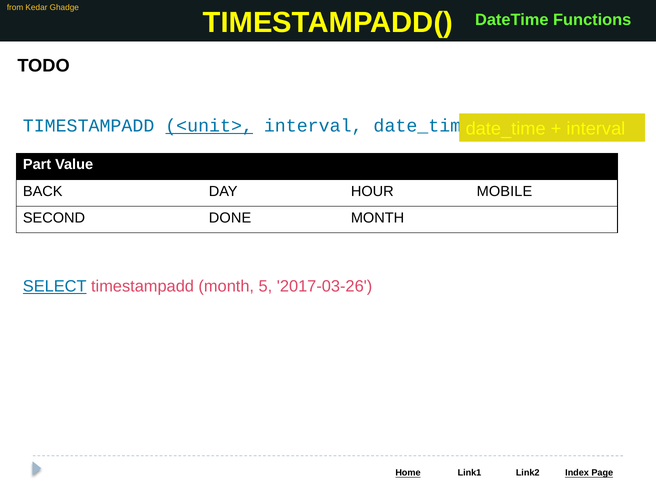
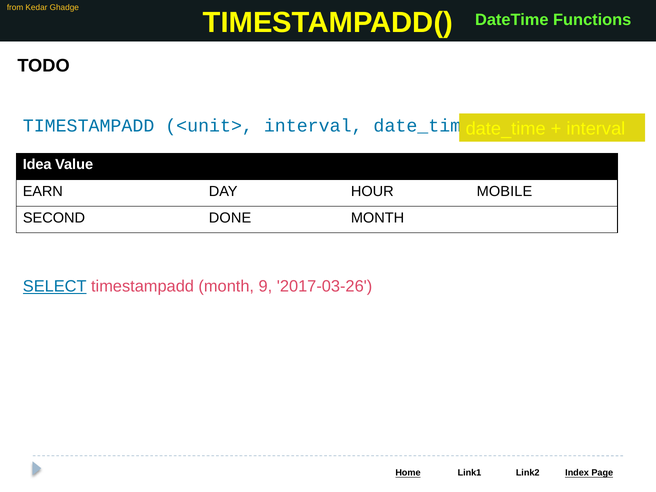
<unit> underline: present -> none (209, 126)
Part: Part -> Idea (37, 165)
BACK: BACK -> EARN (43, 191)
5: 5 -> 9 (265, 286)
